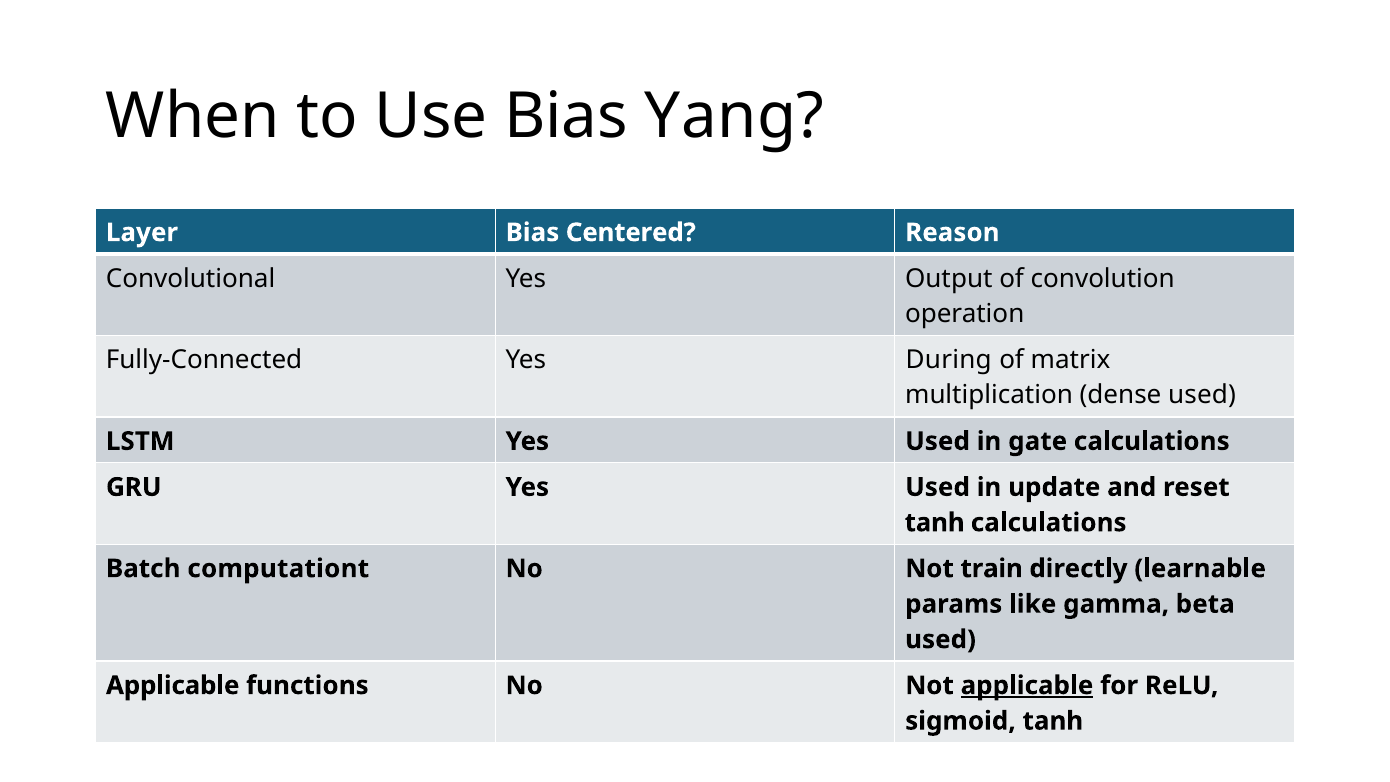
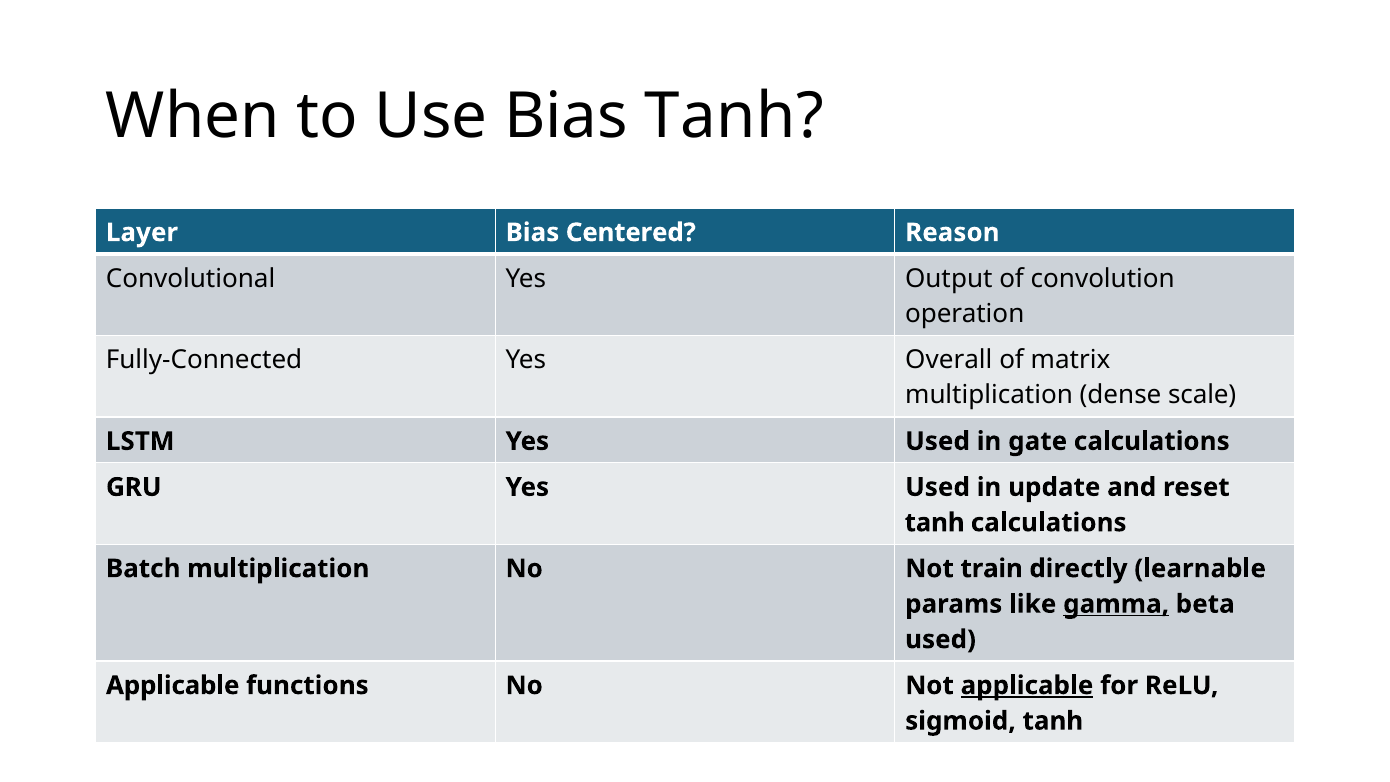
Bias Yang: Yang -> Tanh (735, 117)
During: During -> Overall (949, 360)
dense used: used -> scale (1202, 395)
Batch computationt: computationt -> multiplication (278, 569)
gamma underline: none -> present (1116, 604)
